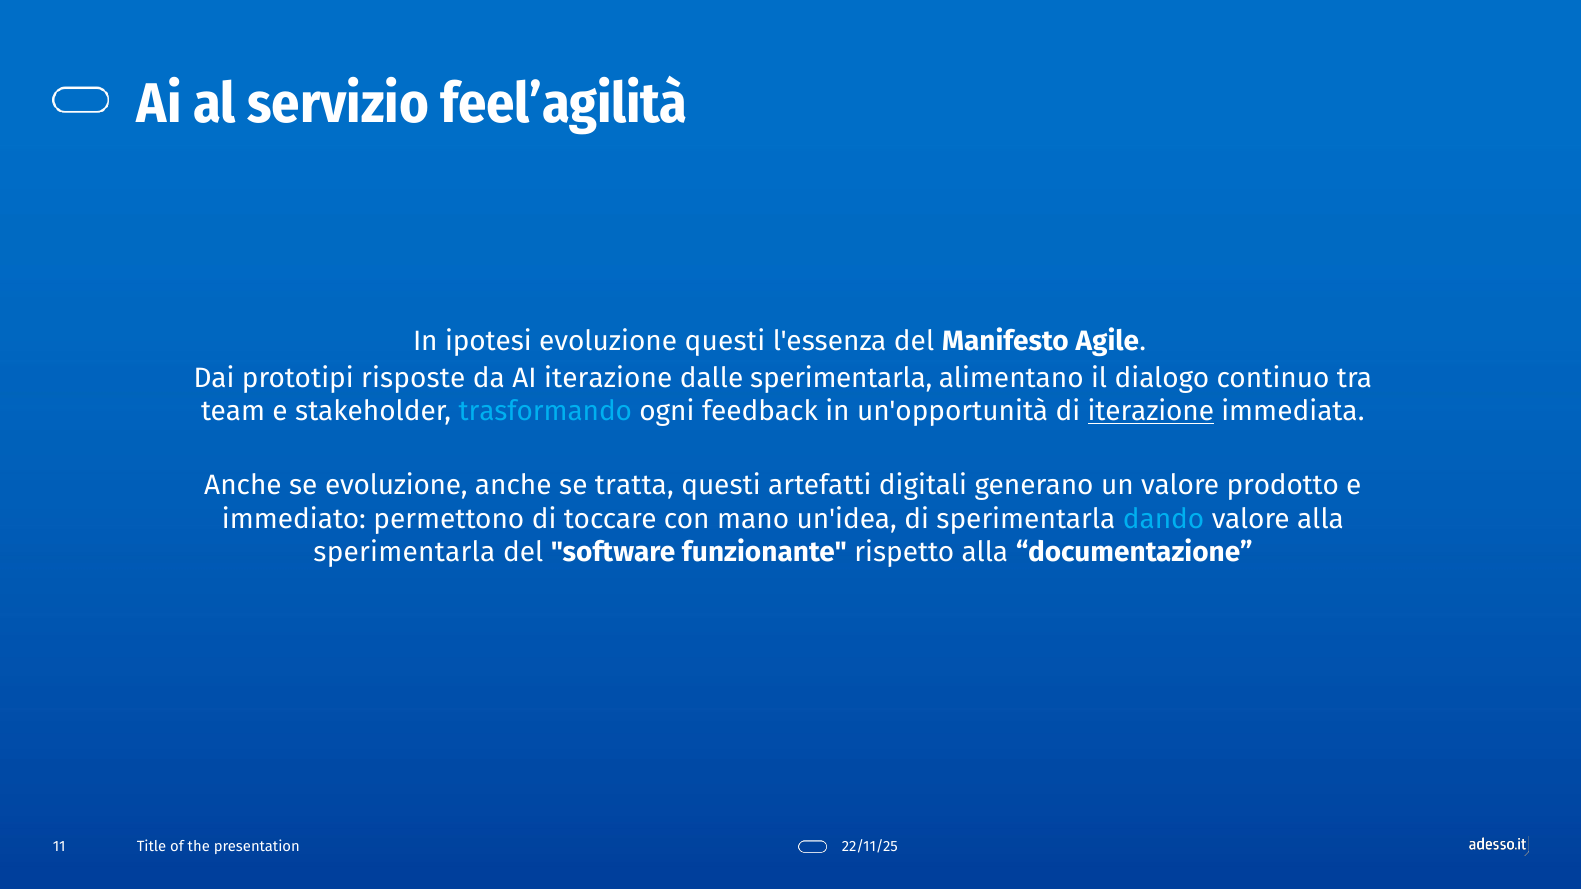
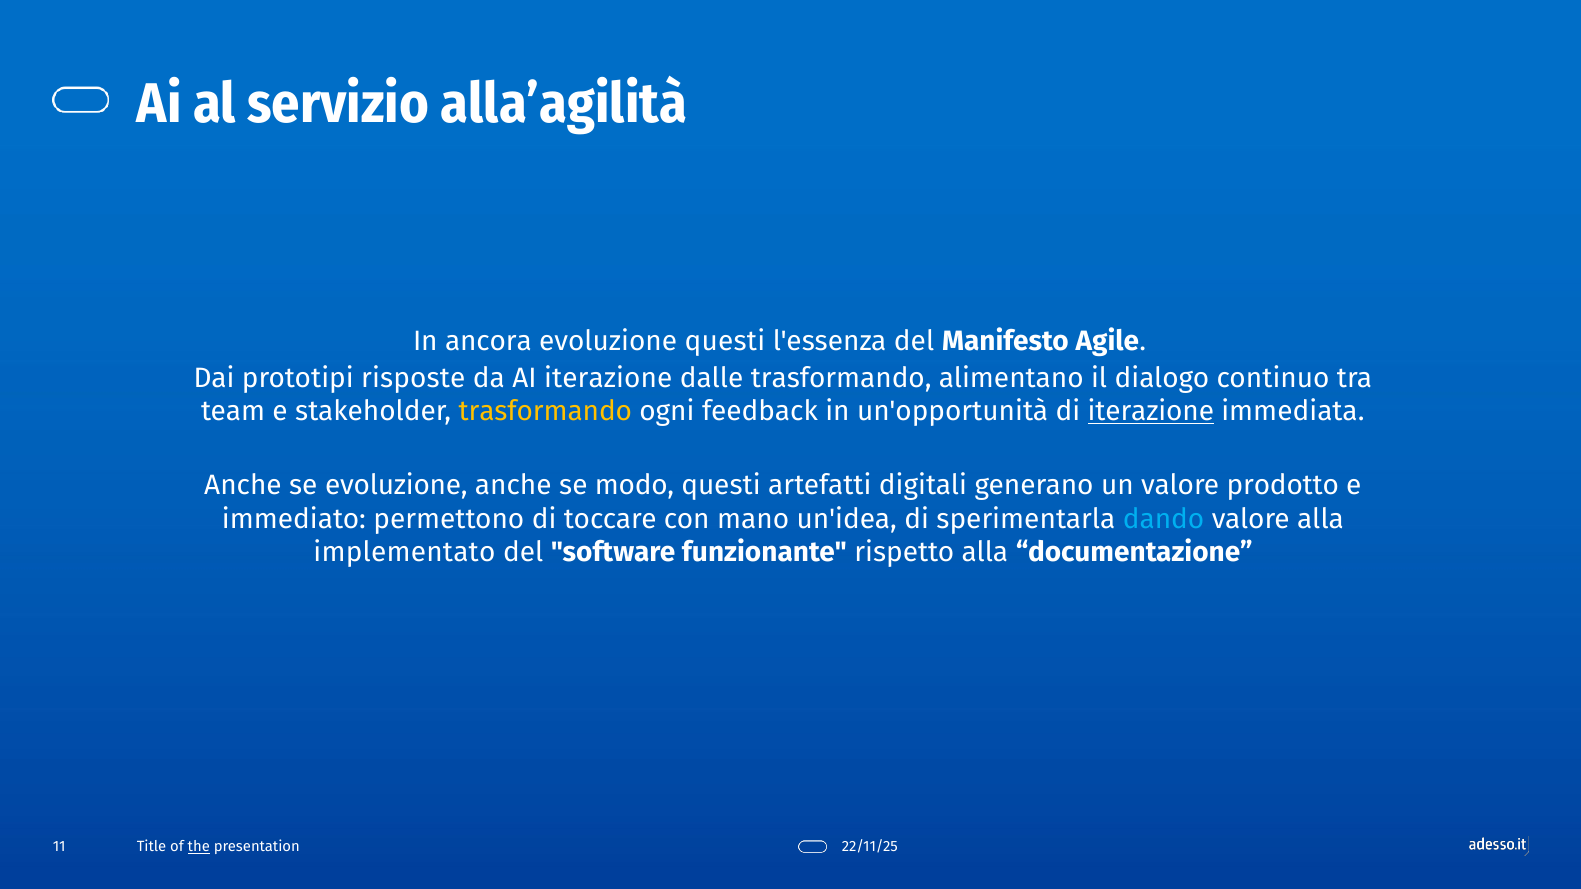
feel’agilità: feel’agilità -> alla’agilità (564, 104)
ipotesi: ipotesi -> ancora (488, 341)
dalle sperimentarla: sperimentarla -> trasformando (841, 378)
trasformando colour: light blue -> yellow (545, 412)
tratta: tratta -> modo (635, 486)
sperimentarla: sperimentarla -> implementato (404, 553)
the underline: none -> present (199, 847)
